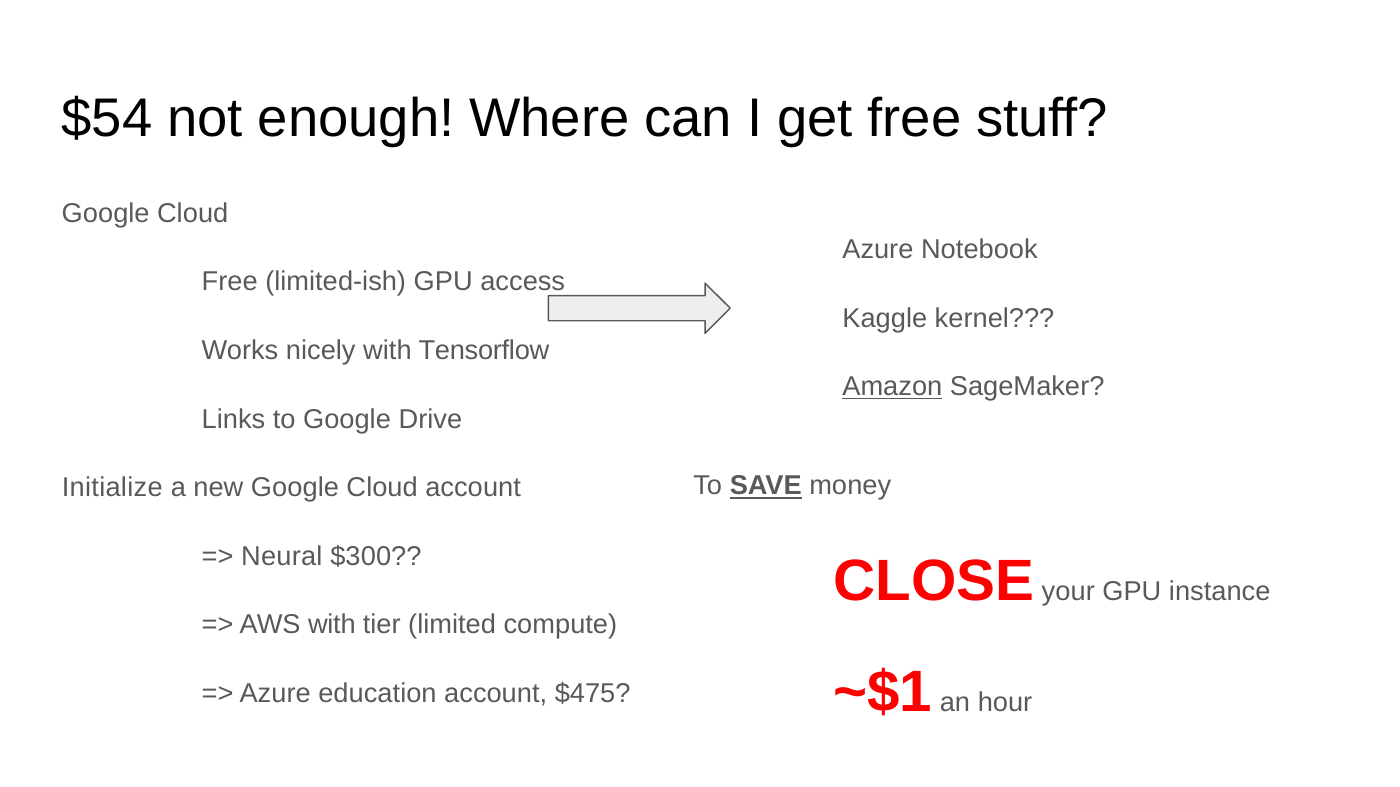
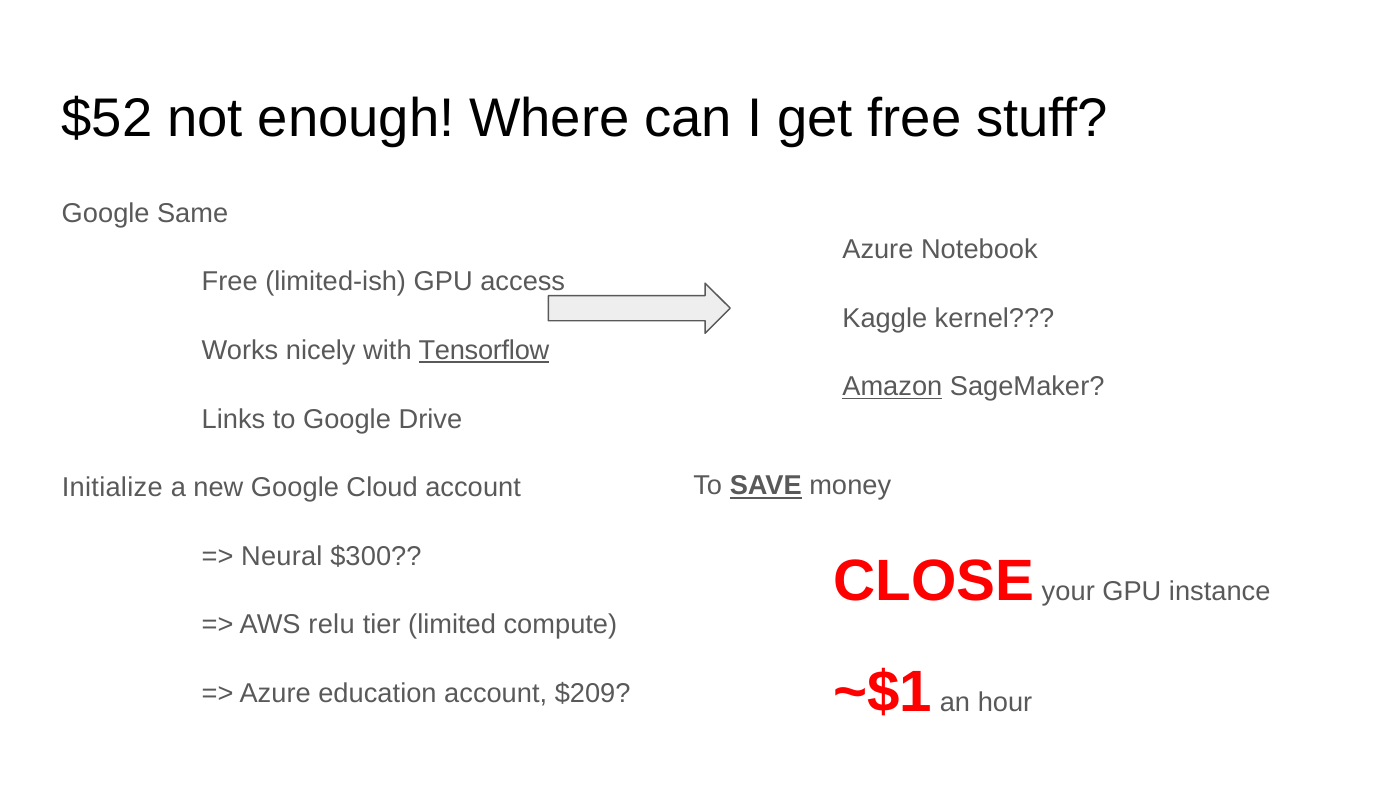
$54: $54 -> $52 (107, 119)
Cloud: Cloud -> Same (193, 214)
Tensorflow underline: none -> present (484, 351)
AWS with: with -> relu (332, 625)
$475: $475 -> $209 (593, 694)
